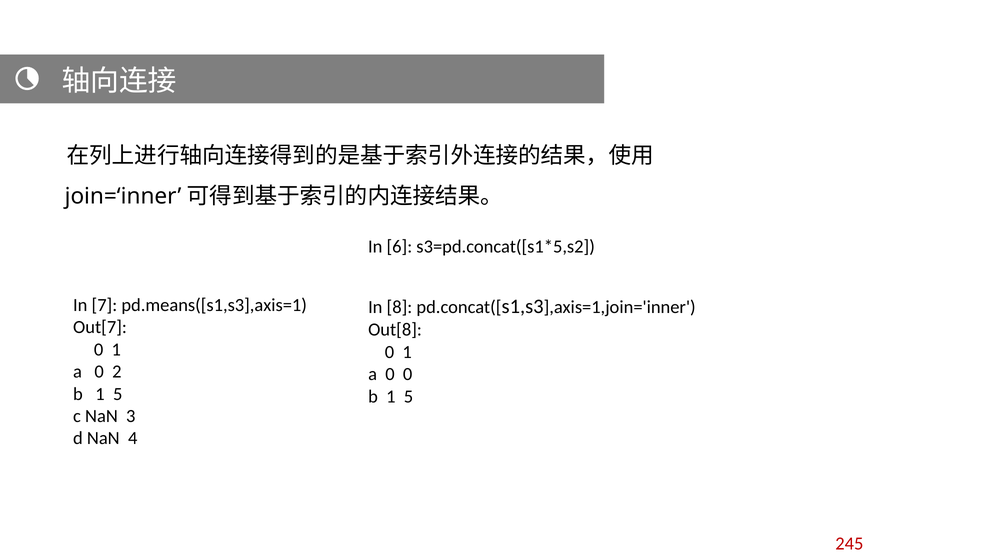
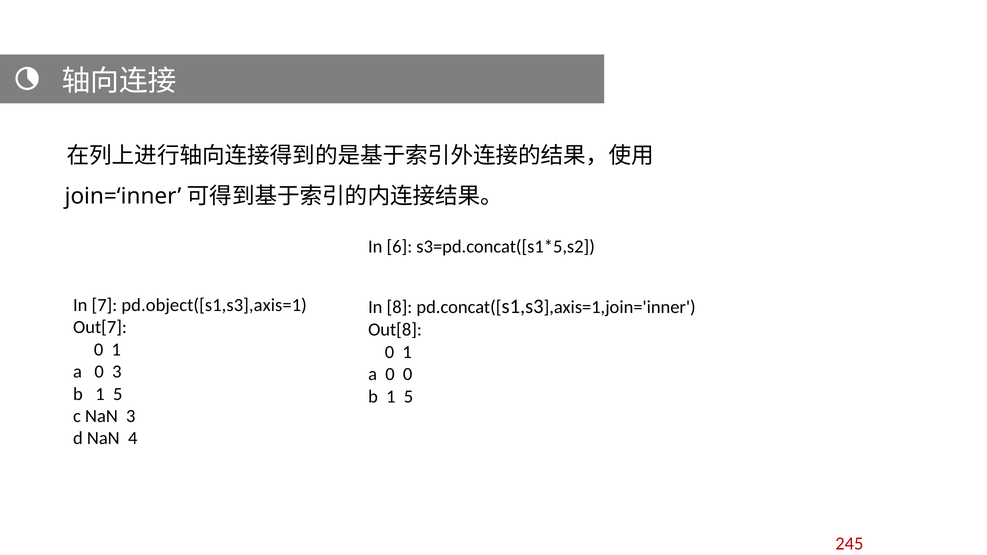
pd.means([s1,s3],axis=1: pd.means([s1,s3],axis=1 -> pd.object([s1,s3],axis=1 (214, 305)
0 2: 2 -> 3 (117, 372)
